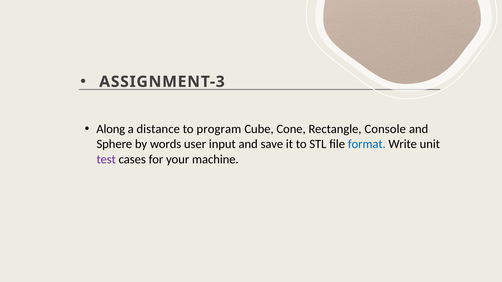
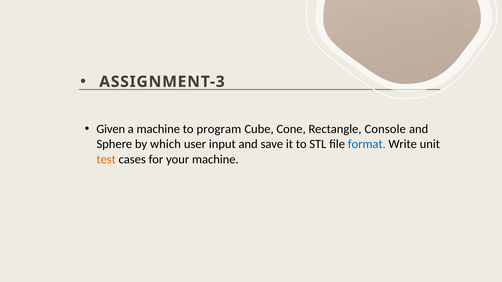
Along: Along -> Given (111, 129)
a distance: distance -> machine (158, 129)
words: words -> which (166, 144)
test colour: purple -> orange (106, 159)
